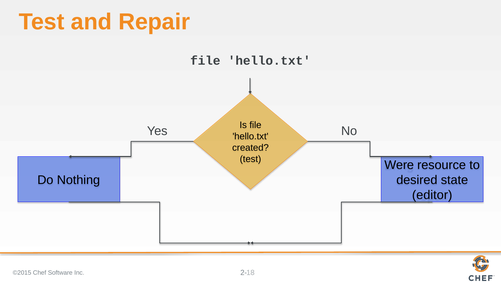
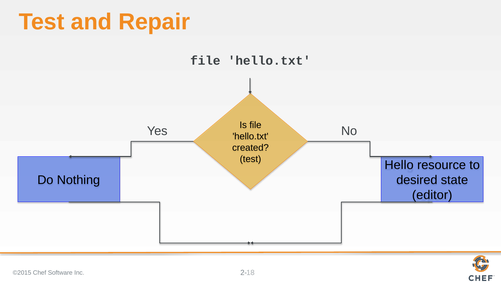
Were: Were -> Hello (399, 165)
